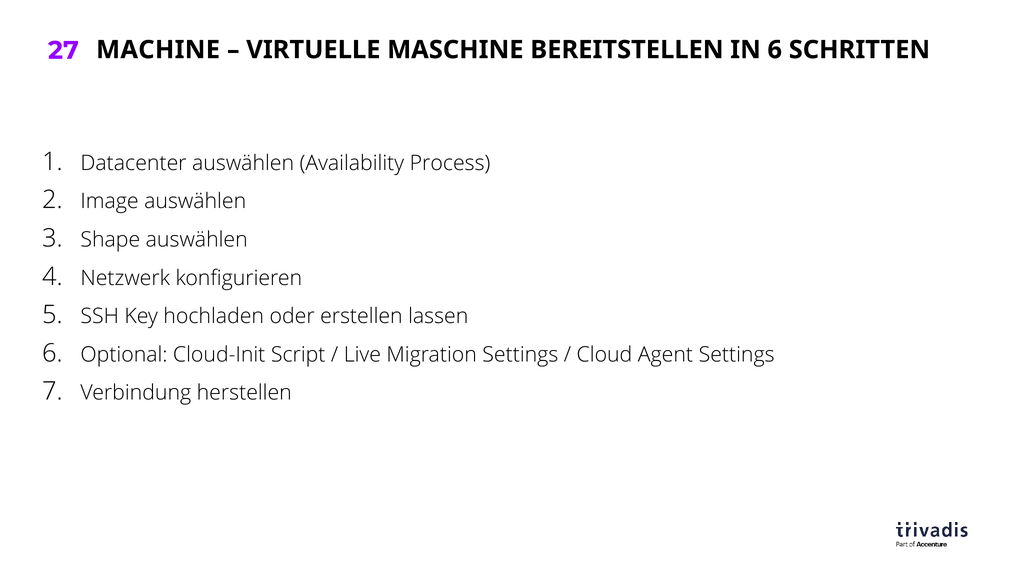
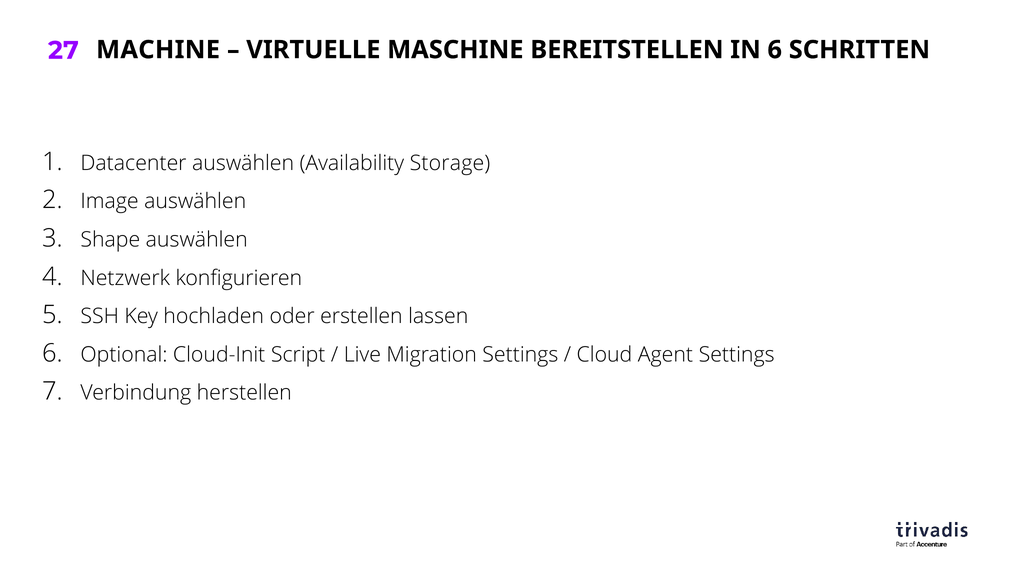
Process: Process -> Storage (450, 163)
